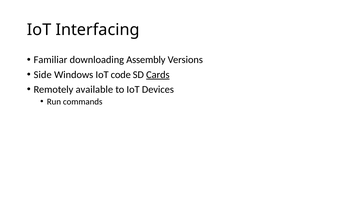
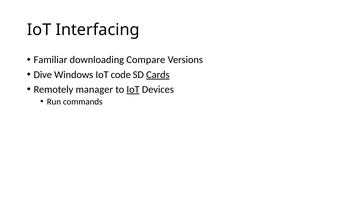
Assembly: Assembly -> Compare (146, 60)
Side: Side -> Dive (43, 75)
available: available -> manager (94, 90)
IoT underline: none -> present (133, 90)
